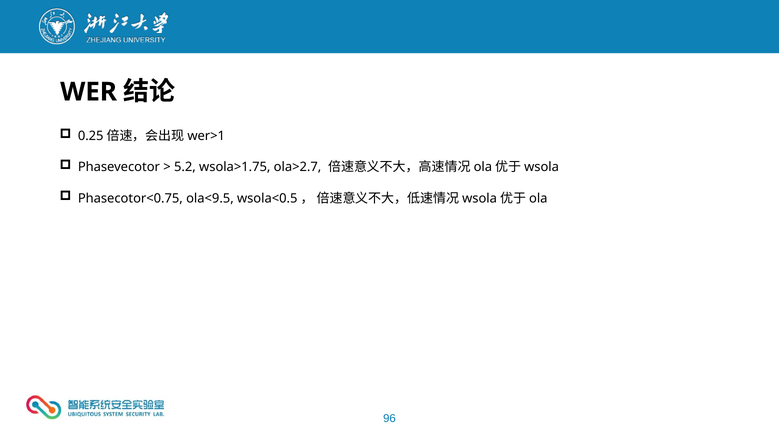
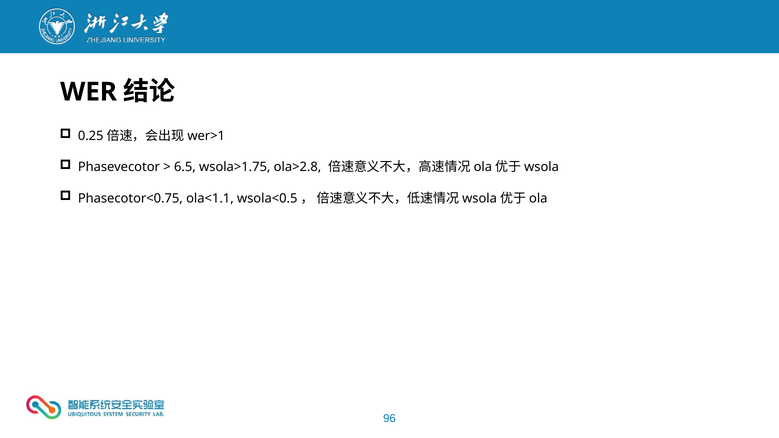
5.2: 5.2 -> 6.5 (185, 167)
ola>2.7: ola>2.7 -> ola>2.8 (297, 167)
ola<9.5: ola<9.5 -> ola<1.1 (210, 198)
